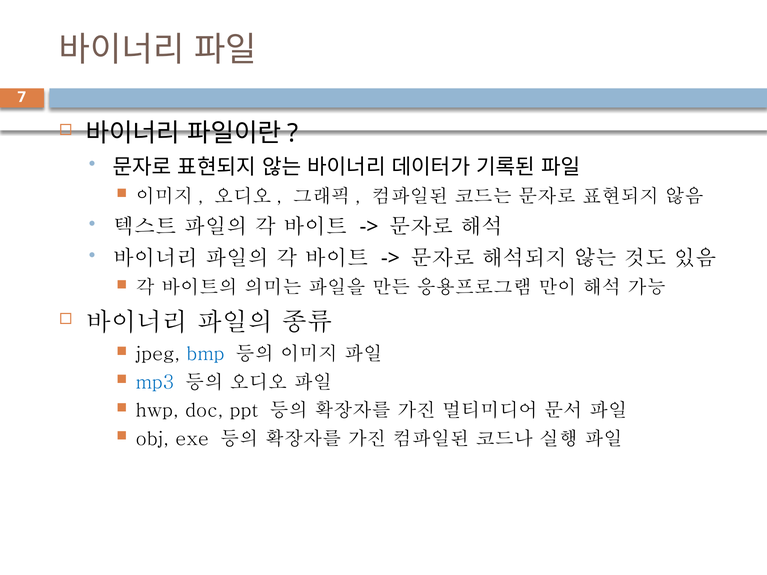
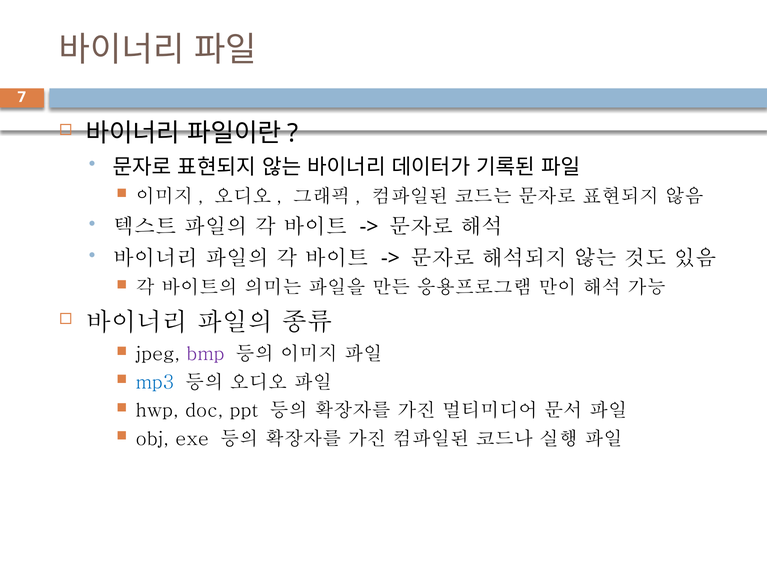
bmp colour: blue -> purple (205, 354)
